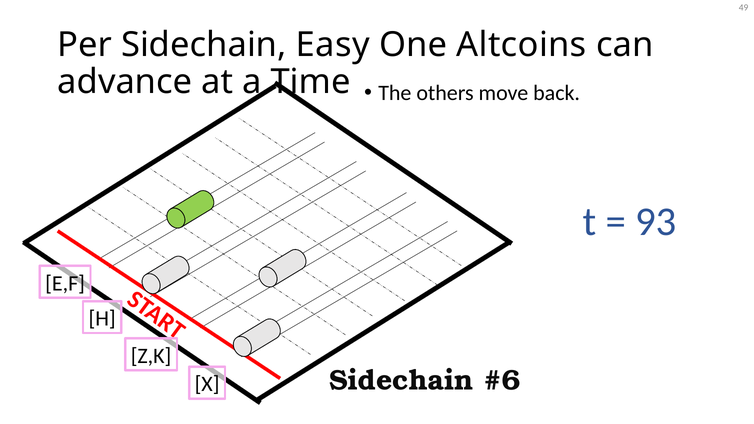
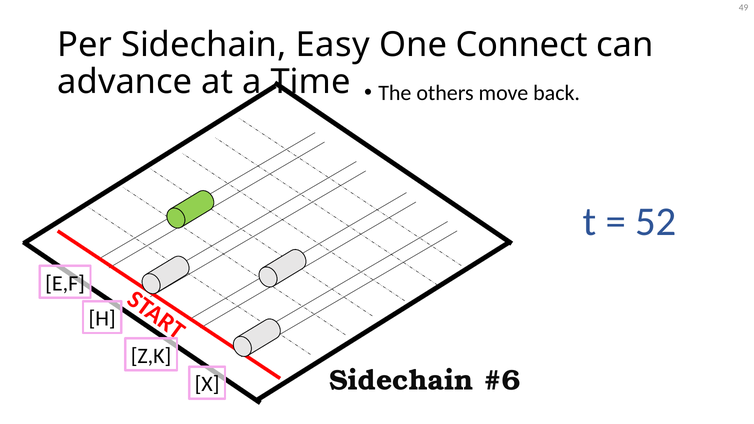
Altcoins: Altcoins -> Connect (522, 45)
93: 93 -> 52 (656, 222)
